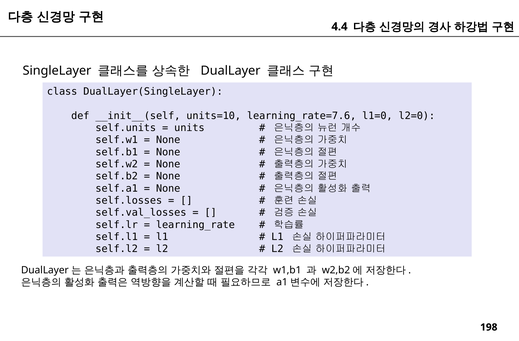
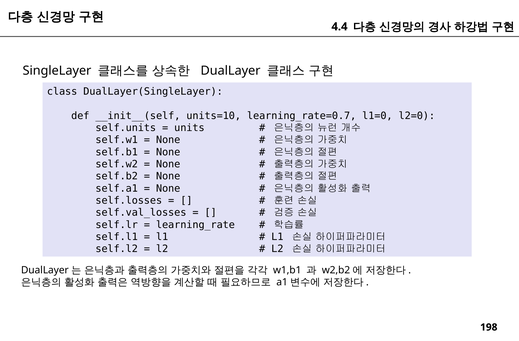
learning_rate=7.6: learning_rate=7.6 -> learning_rate=0.7 (302, 116)
